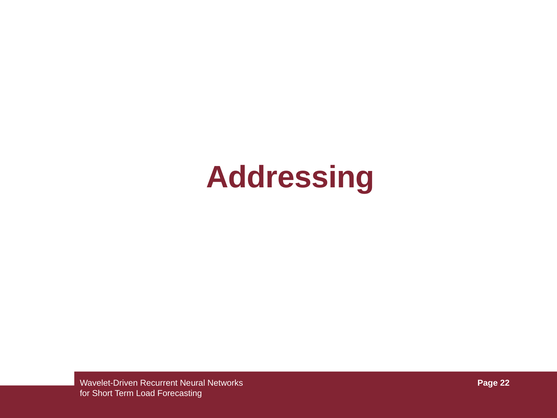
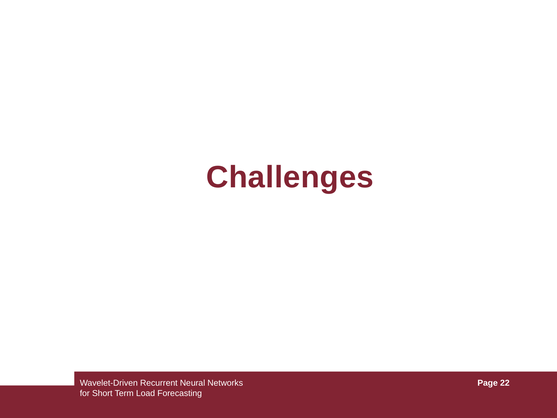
Addressing: Addressing -> Challenges (290, 177)
